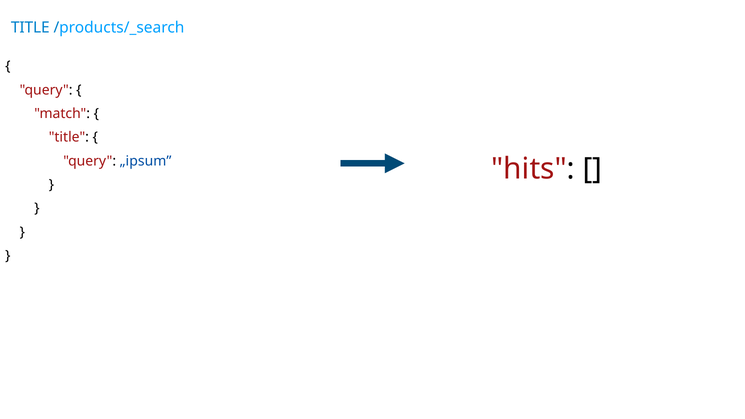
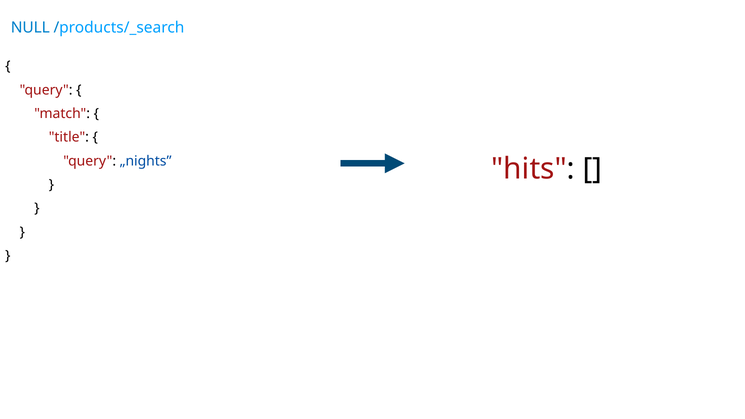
TITLE: TITLE -> NULL (30, 28)
„ipsum: „ipsum -> „nights (146, 161)
